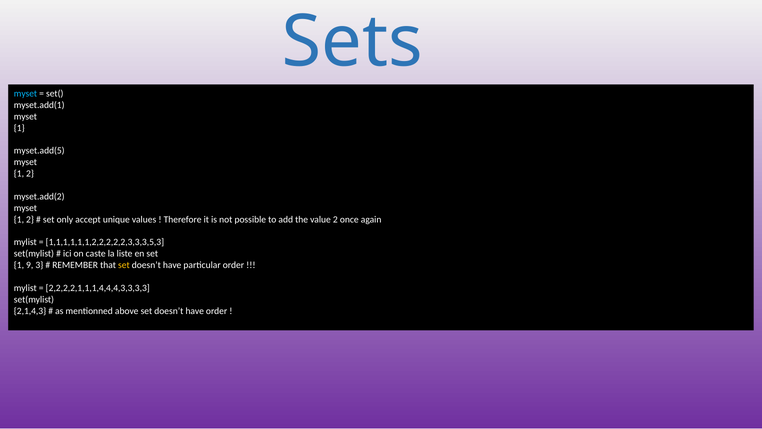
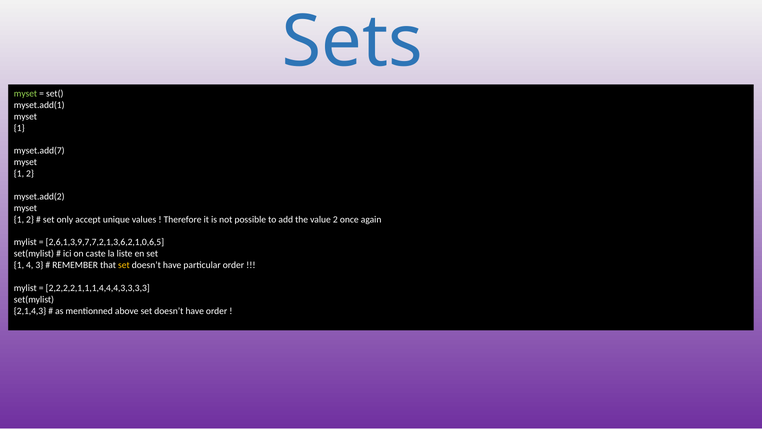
myset colour: light blue -> light green (25, 94)
myset.add(5: myset.add(5 -> myset.add(7 (39, 151)
1,1,1,1,1,1,2,2,2,2,2,3,3,3,5,3: 1,1,1,1,1,1,2,2,2,2,2,3,3,3,5,3 -> 2,6,1,3,9,7,7,2,1,3,6,2,1,0,6,5 (105, 242)
9: 9 -> 4 (30, 265)
